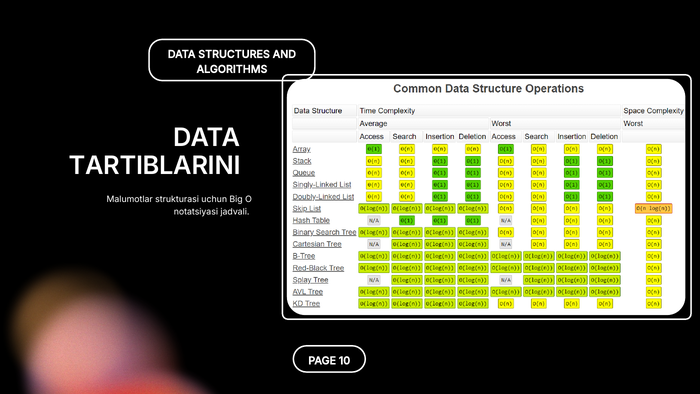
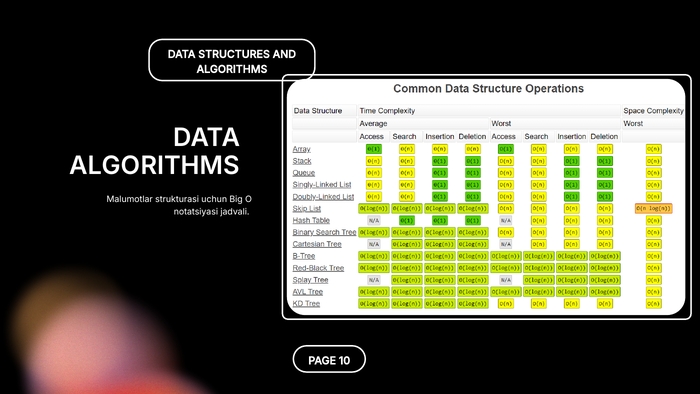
TARTIBLARINI: TARTIBLARINI -> ALGORITHMS (154, 166)
